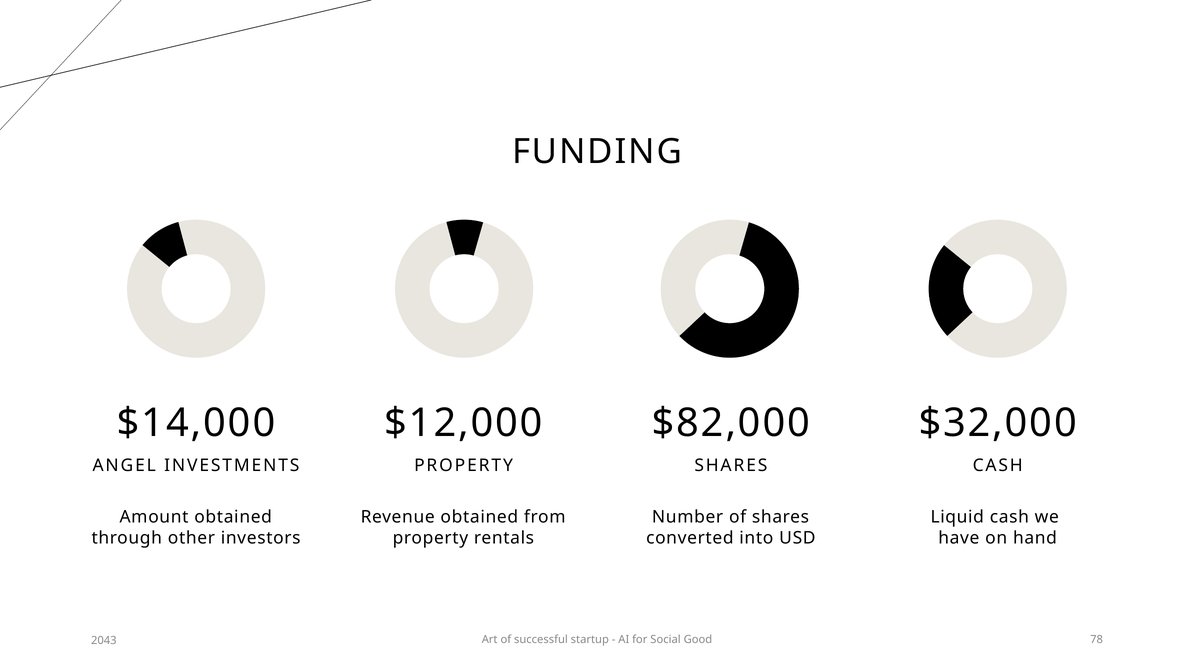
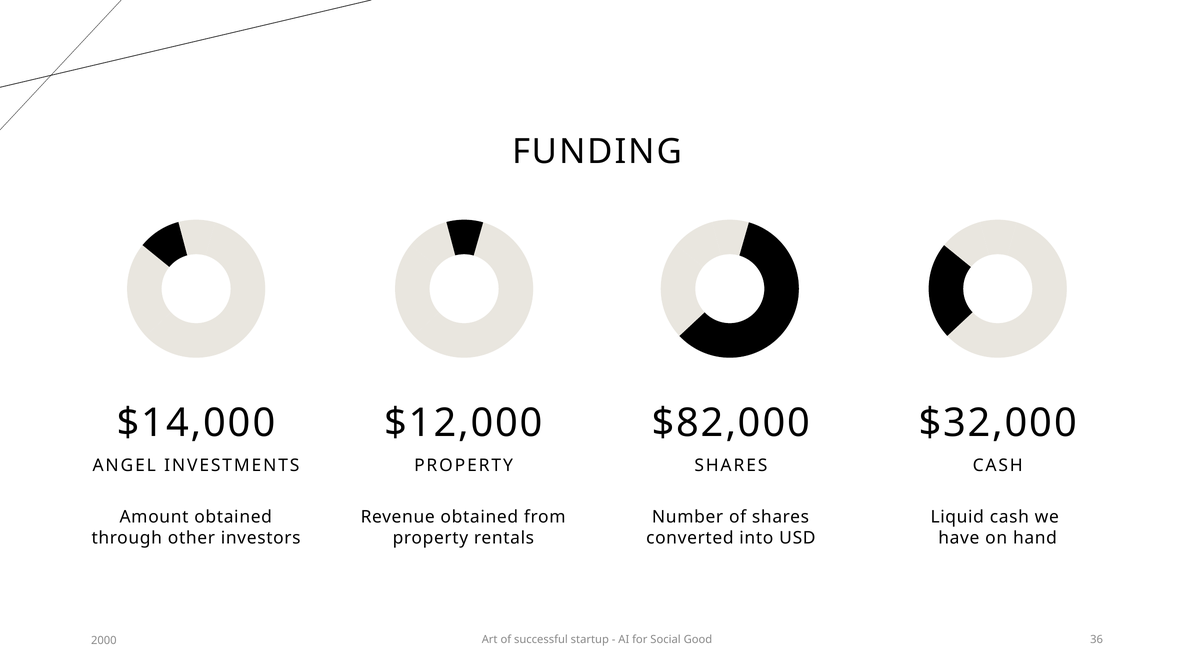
78: 78 -> 36 (1097, 640)
2043: 2043 -> 2000 (104, 641)
